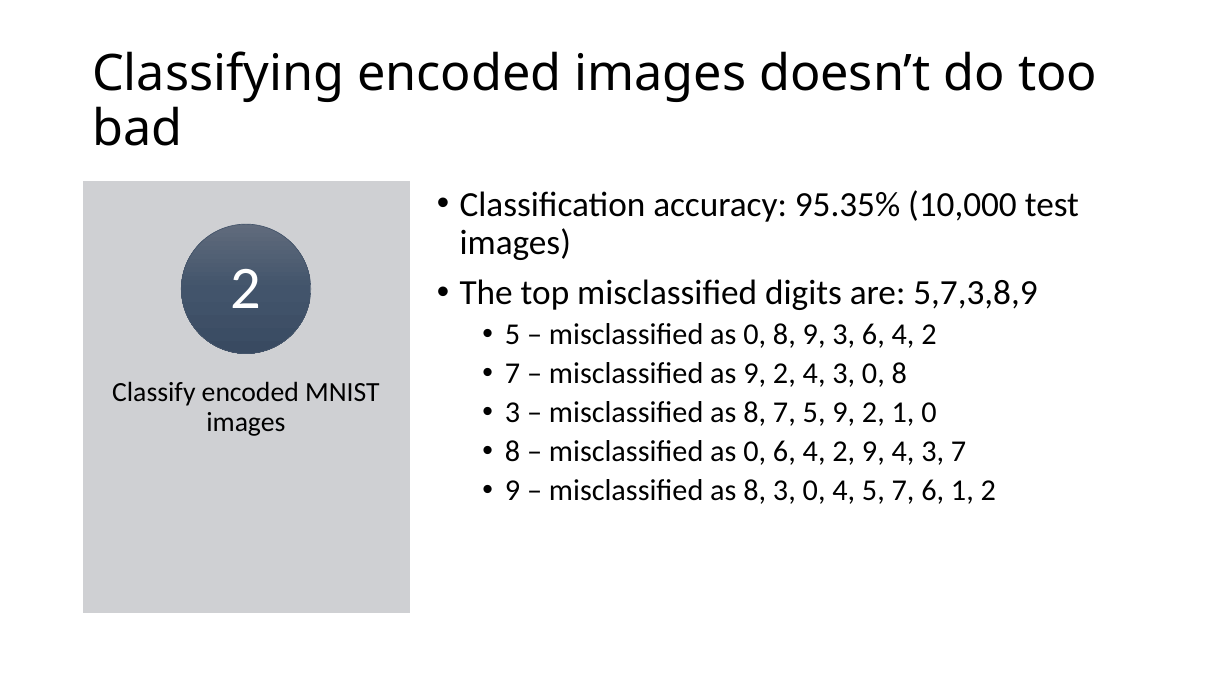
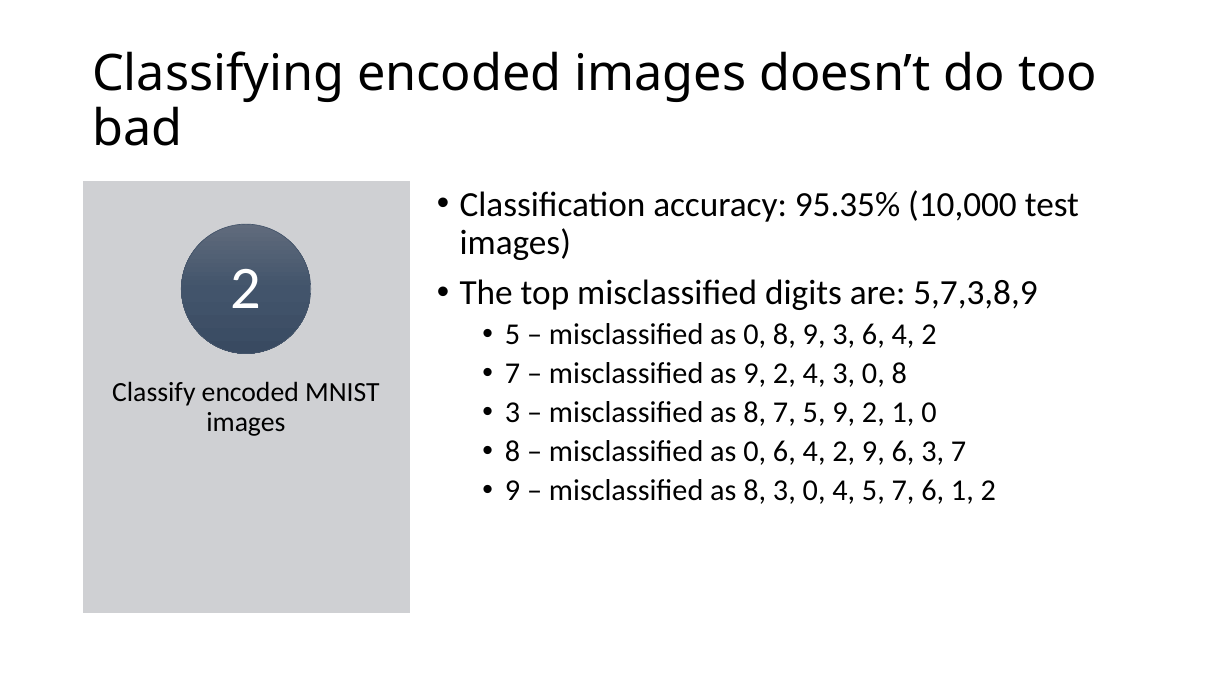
9 4: 4 -> 6 (903, 452)
